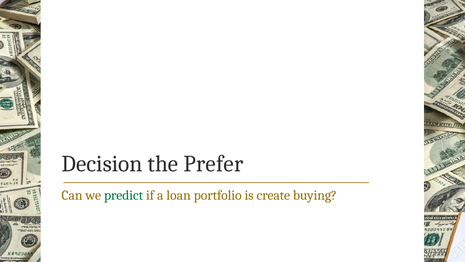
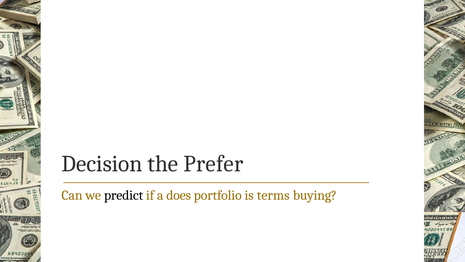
predict colour: green -> black (124, 195)
loan: loan -> does (179, 195)
create: create -> terms (273, 195)
